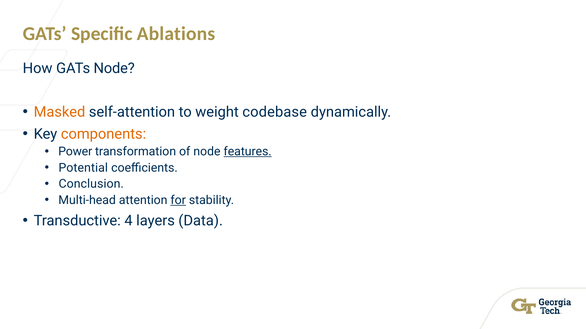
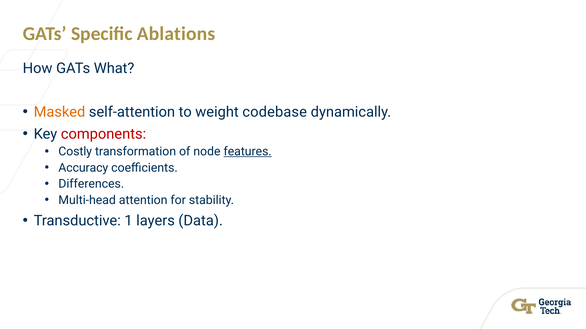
GATs Node: Node -> What (114, 68)
components colour: orange -> red (104, 134)
Power: Power -> Costly (75, 152)
Potential: Potential -> Accuracy (83, 168)
Conclusion: Conclusion -> Differences (91, 184)
for underline: present -> none (178, 200)
4: 4 -> 1 (128, 221)
